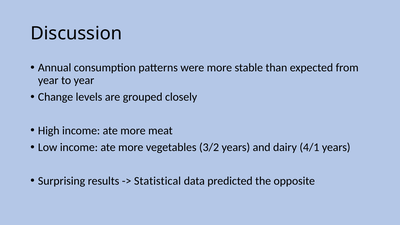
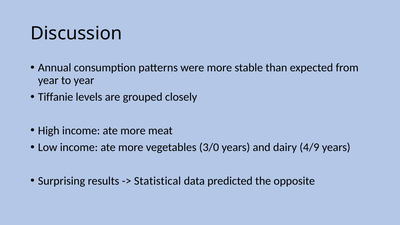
Change: Change -> Tiffanie (56, 97)
3/2: 3/2 -> 3/0 (209, 147)
4/1: 4/1 -> 4/9 (309, 147)
